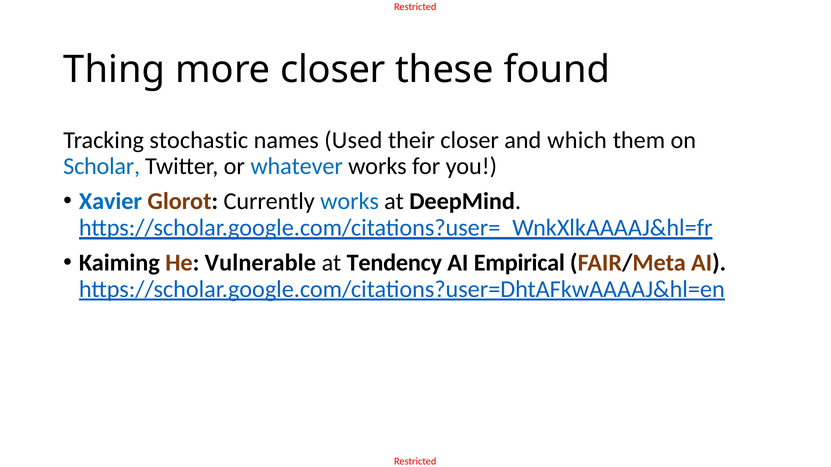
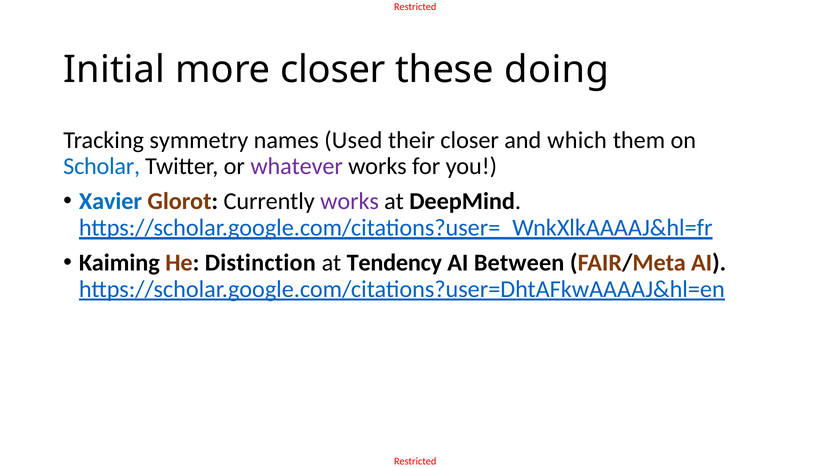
Thing: Thing -> Initial (114, 70)
found: found -> doing (557, 70)
stochastic: stochastic -> symmetry (199, 140)
whatever colour: blue -> purple (297, 167)
works colour: blue -> purple (350, 201)
Vulnerable: Vulnerable -> Distinction (260, 263)
Empirical: Empirical -> Between (519, 263)
